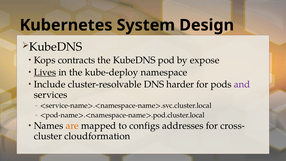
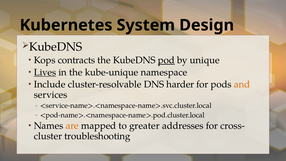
pod underline: none -> present (166, 60)
expose: expose -> unique (205, 60)
kube-deploy: kube-deploy -> kube-unique (112, 72)
and colour: purple -> orange (242, 84)
configs: configs -> greater (144, 126)
cloudformation: cloudformation -> troubleshooting (97, 136)
